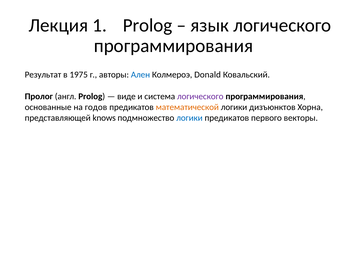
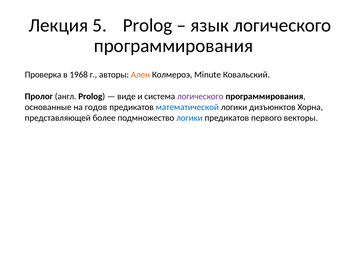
1: 1 -> 5 (100, 25)
Результат: Результат -> Проверка (43, 75)
1975: 1975 -> 1968 (79, 75)
Ален colour: blue -> orange (140, 75)
Donald: Donald -> Minute (208, 75)
математической colour: orange -> blue (187, 107)
knows: knows -> более (104, 118)
